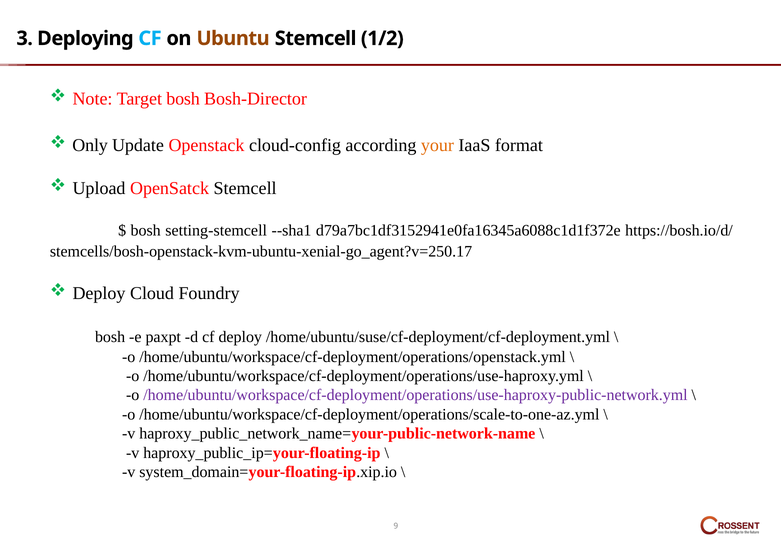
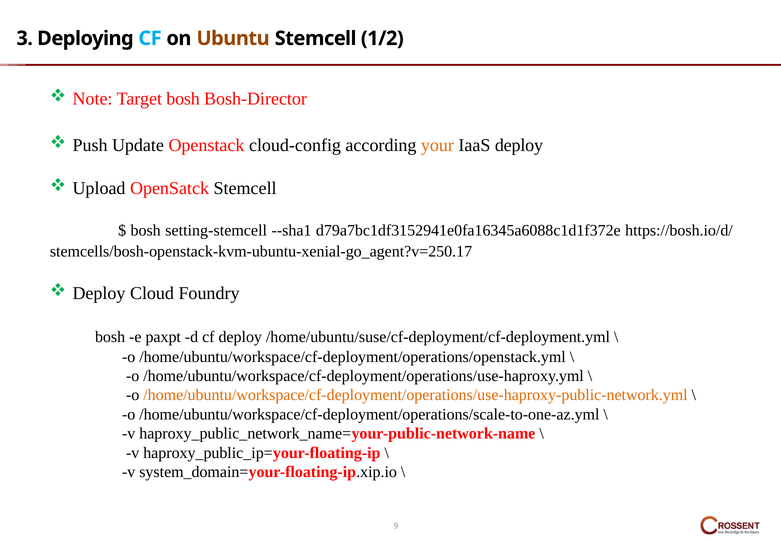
Only: Only -> Push (90, 145)
IaaS format: format -> deploy (519, 145)
/home/ubuntu/workspace/cf-deployment/operations/use-haproxy-public-network.yml colour: purple -> orange (415, 395)
